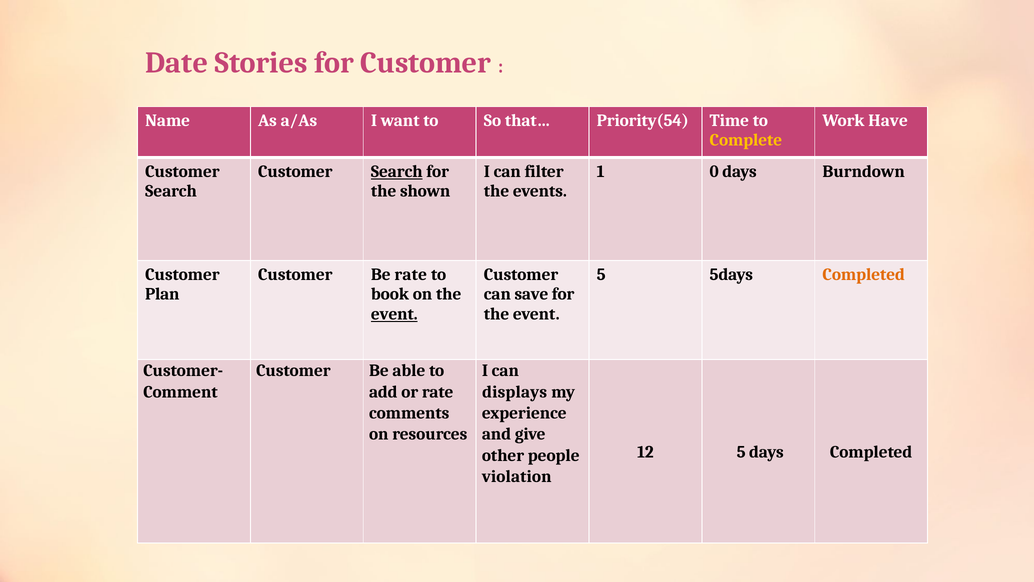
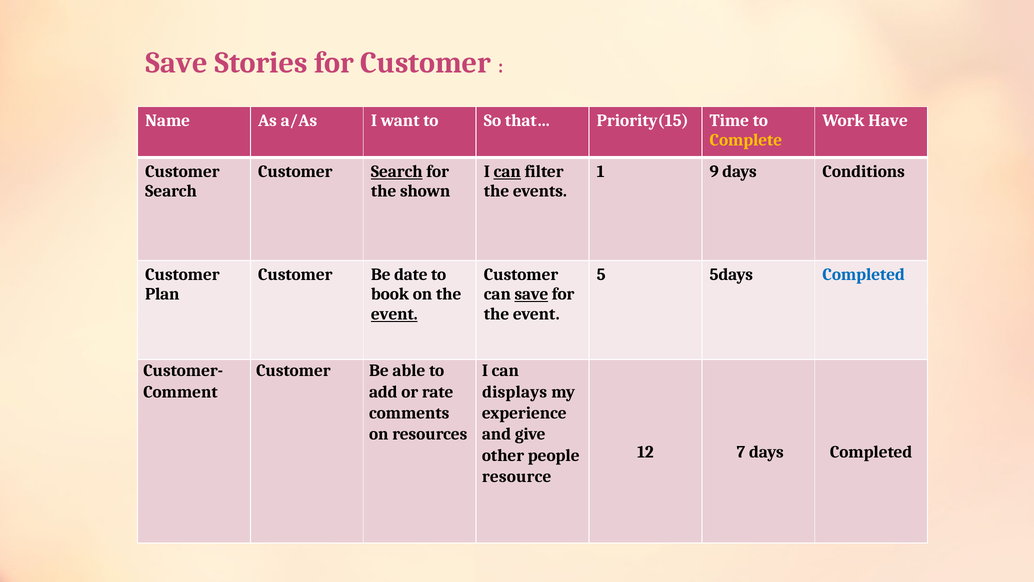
Date: Date -> Save (177, 63)
Priority(54: Priority(54 -> Priority(15 (643, 120)
can underline: none -> present (507, 171)
0: 0 -> 9 (714, 171)
Burndown: Burndown -> Conditions (864, 171)
Be rate: rate -> date (411, 274)
Completed colour: orange -> blue (864, 274)
save underline: none -> present (531, 294)
12 5: 5 -> 7 (741, 452)
violation: violation -> resource (517, 476)
